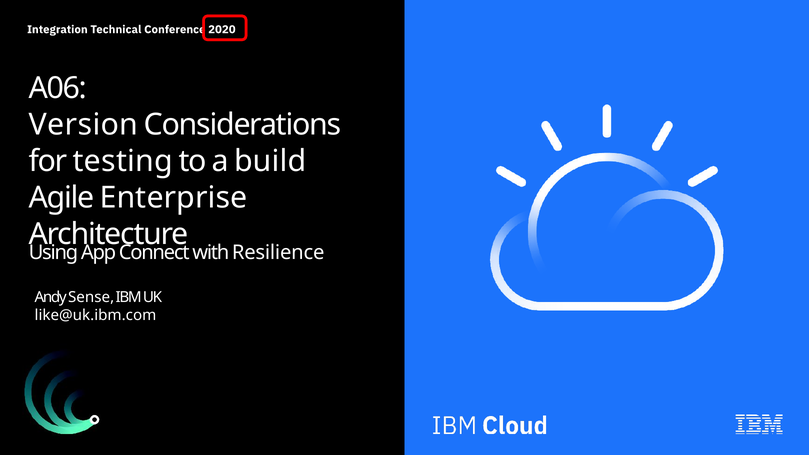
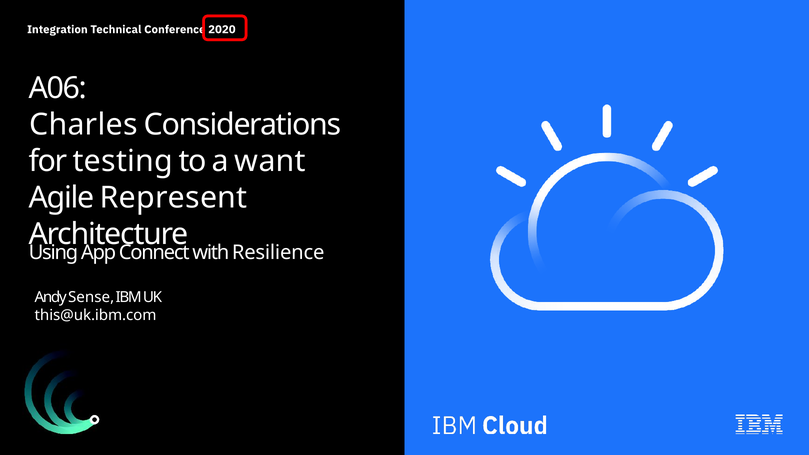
Version: Version -> Charles (83, 125)
build: build -> want (270, 161)
Enterprise: Enterprise -> Represent (174, 198)
like@uk.ibm.com: like@uk.ibm.com -> this@uk.ibm.com (96, 315)
